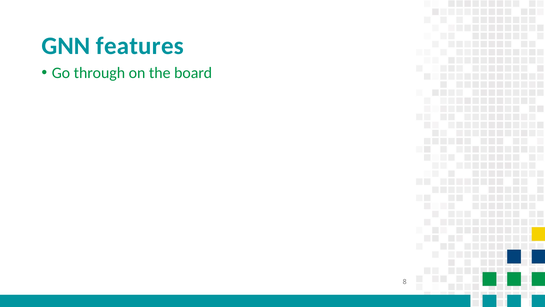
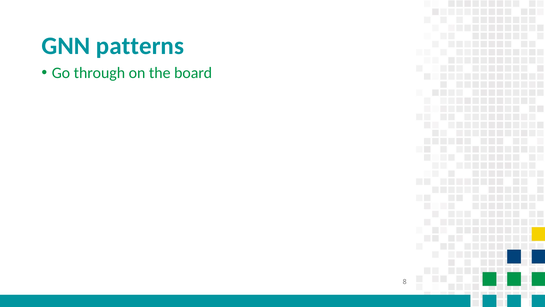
features: features -> patterns (140, 46)
